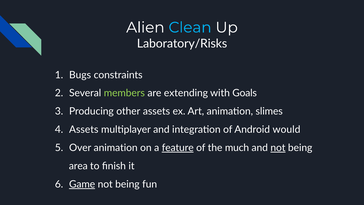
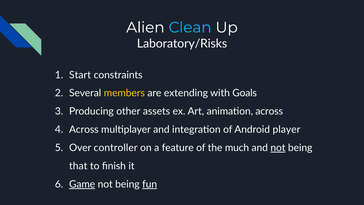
Bugs: Bugs -> Start (80, 75)
members colour: light green -> yellow (124, 93)
animation slimes: slimes -> across (269, 111)
Assets: Assets -> Across (84, 129)
would: would -> player (286, 129)
Over animation: animation -> controller (116, 148)
feature underline: present -> none (178, 148)
area: area -> that (78, 166)
fun underline: none -> present (150, 184)
